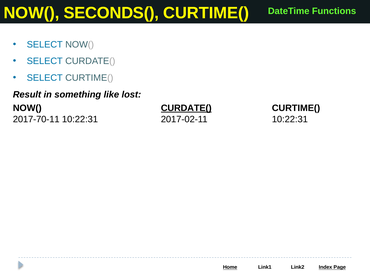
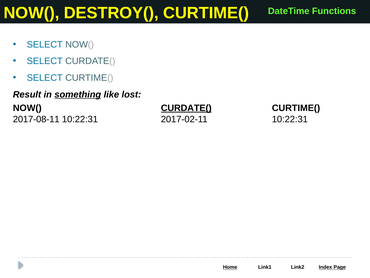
SECONDS(: SECONDS( -> DESTROY( (111, 13)
something underline: none -> present (78, 94)
2017-70-11: 2017-70-11 -> 2017-08-11 (36, 119)
